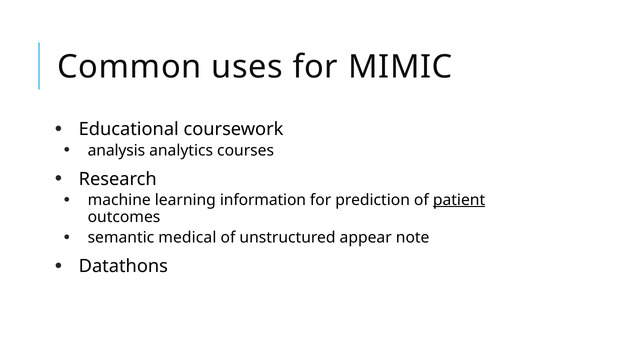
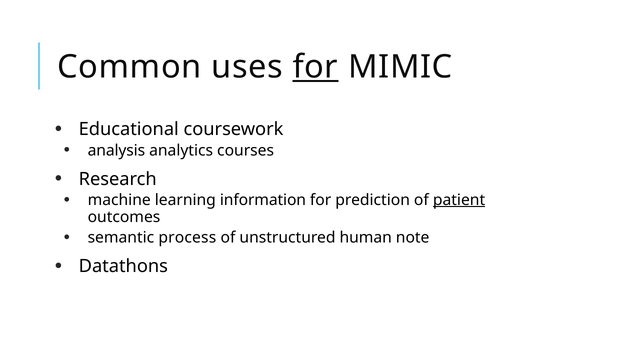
for underline: none -> present (315, 67)
medical: medical -> process (187, 238)
appear: appear -> human (366, 238)
